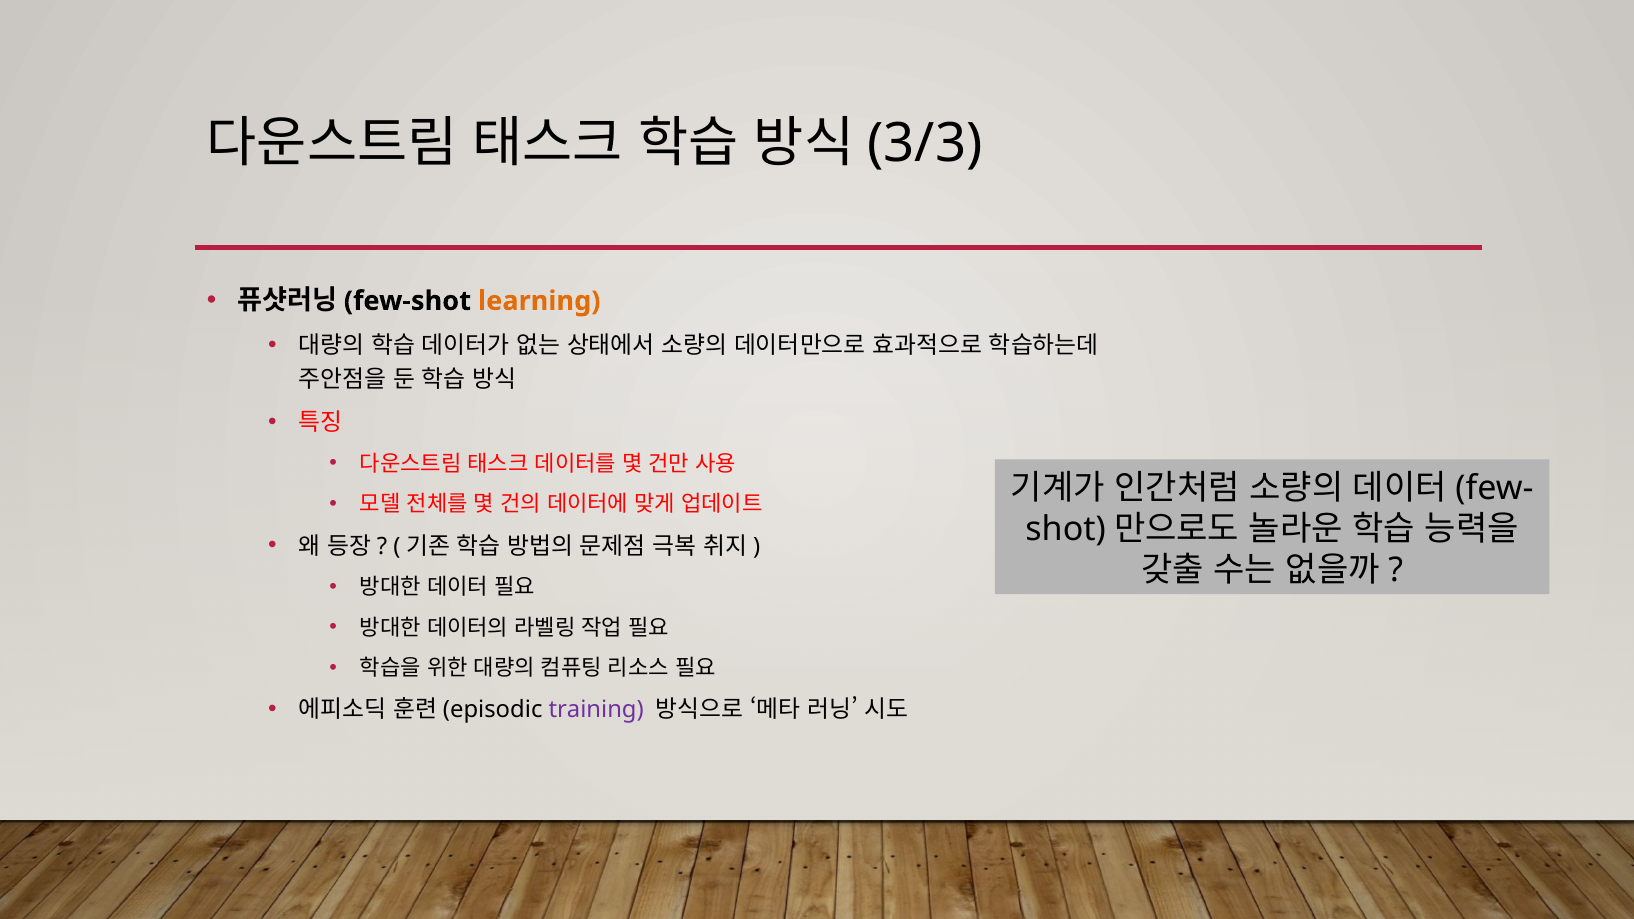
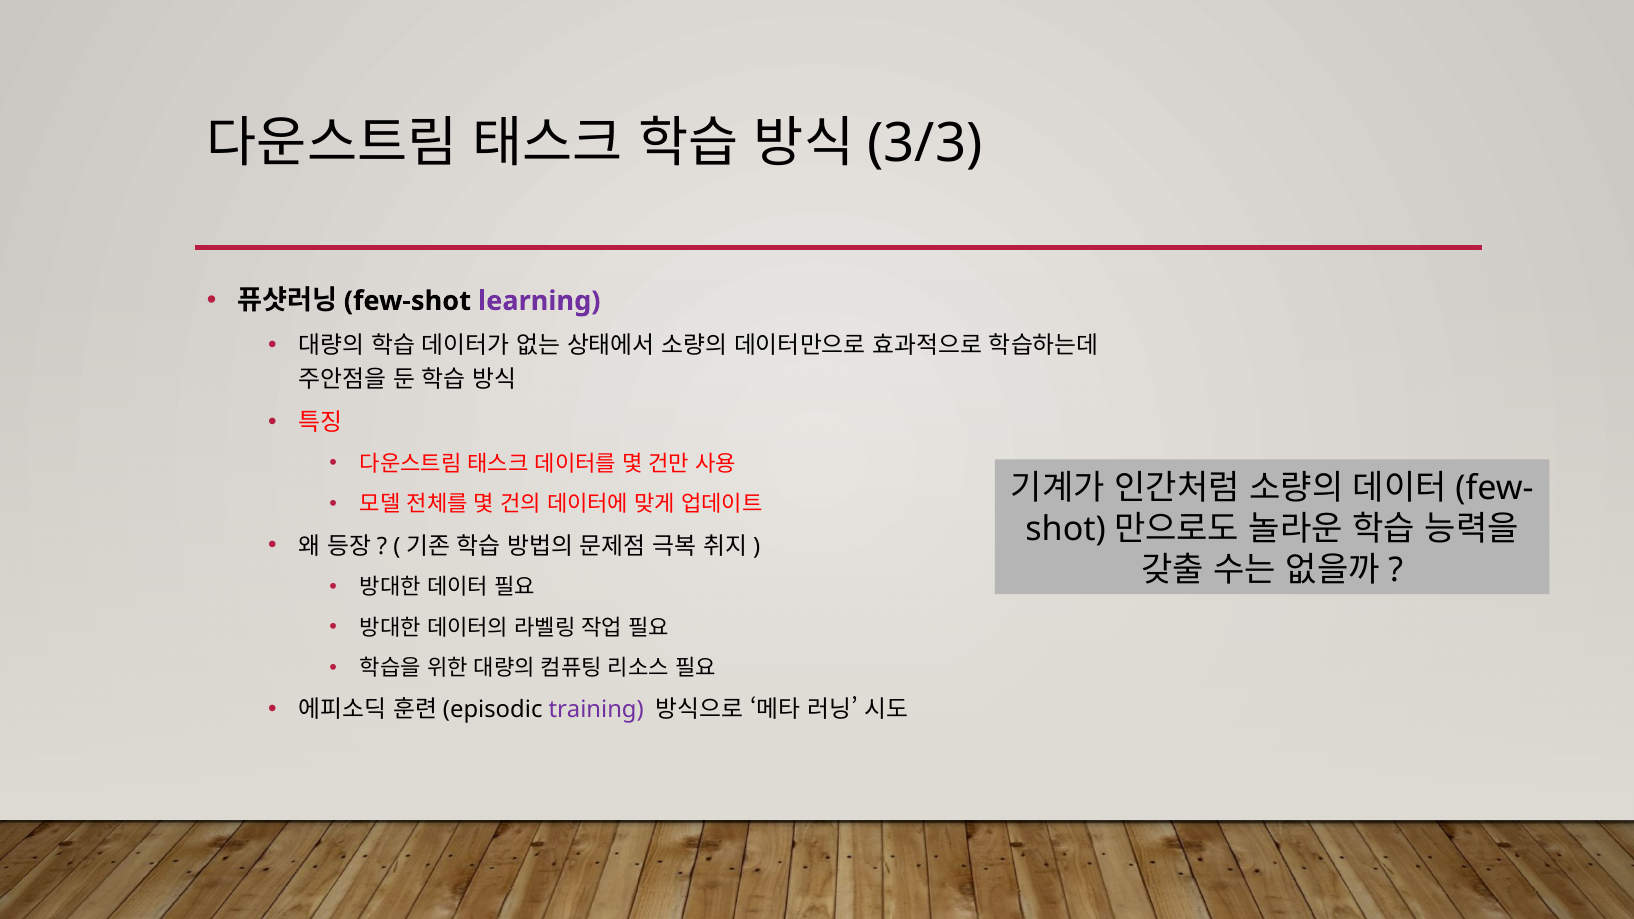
learning colour: orange -> purple (539, 301)
